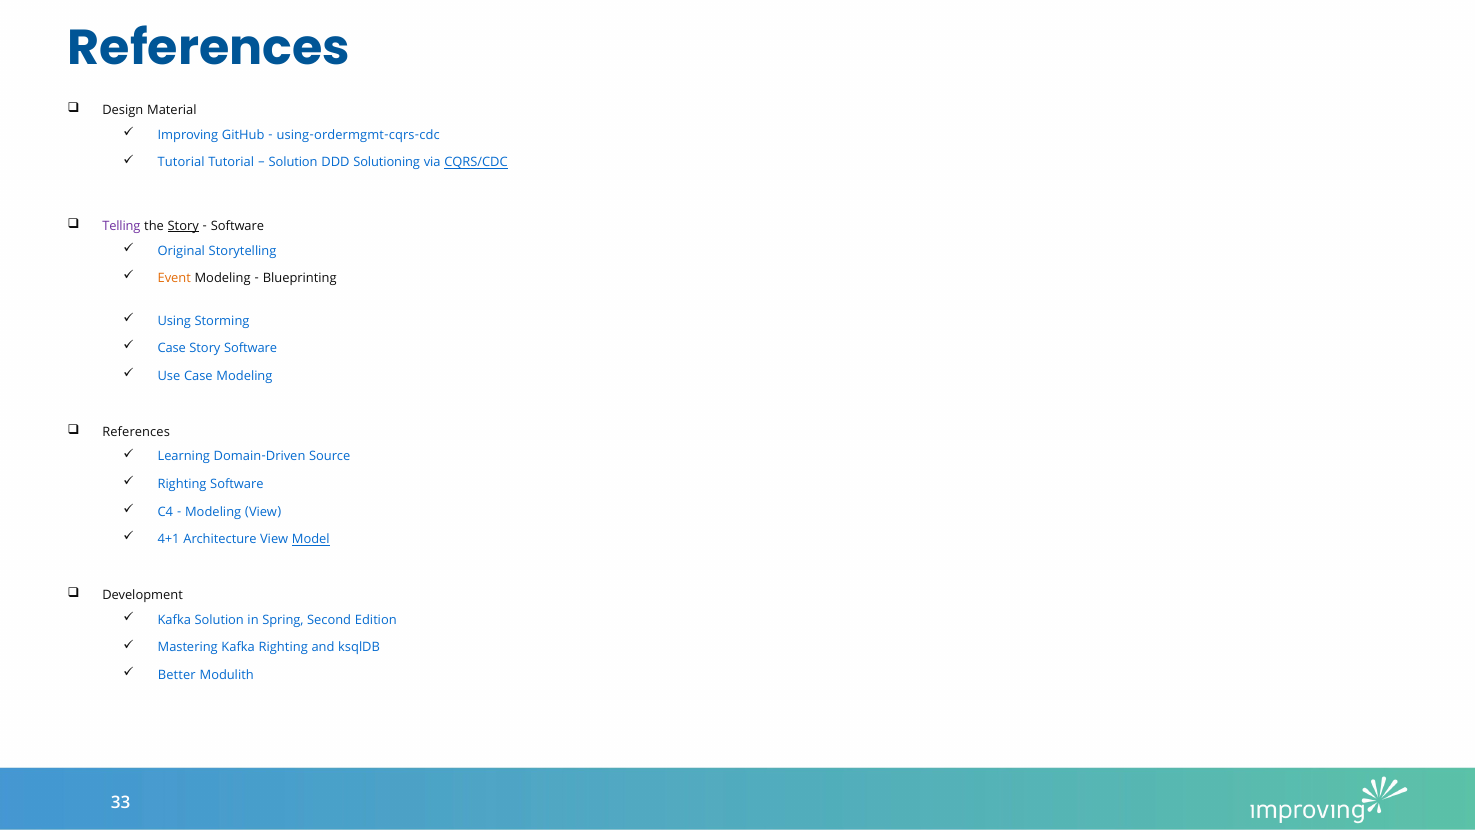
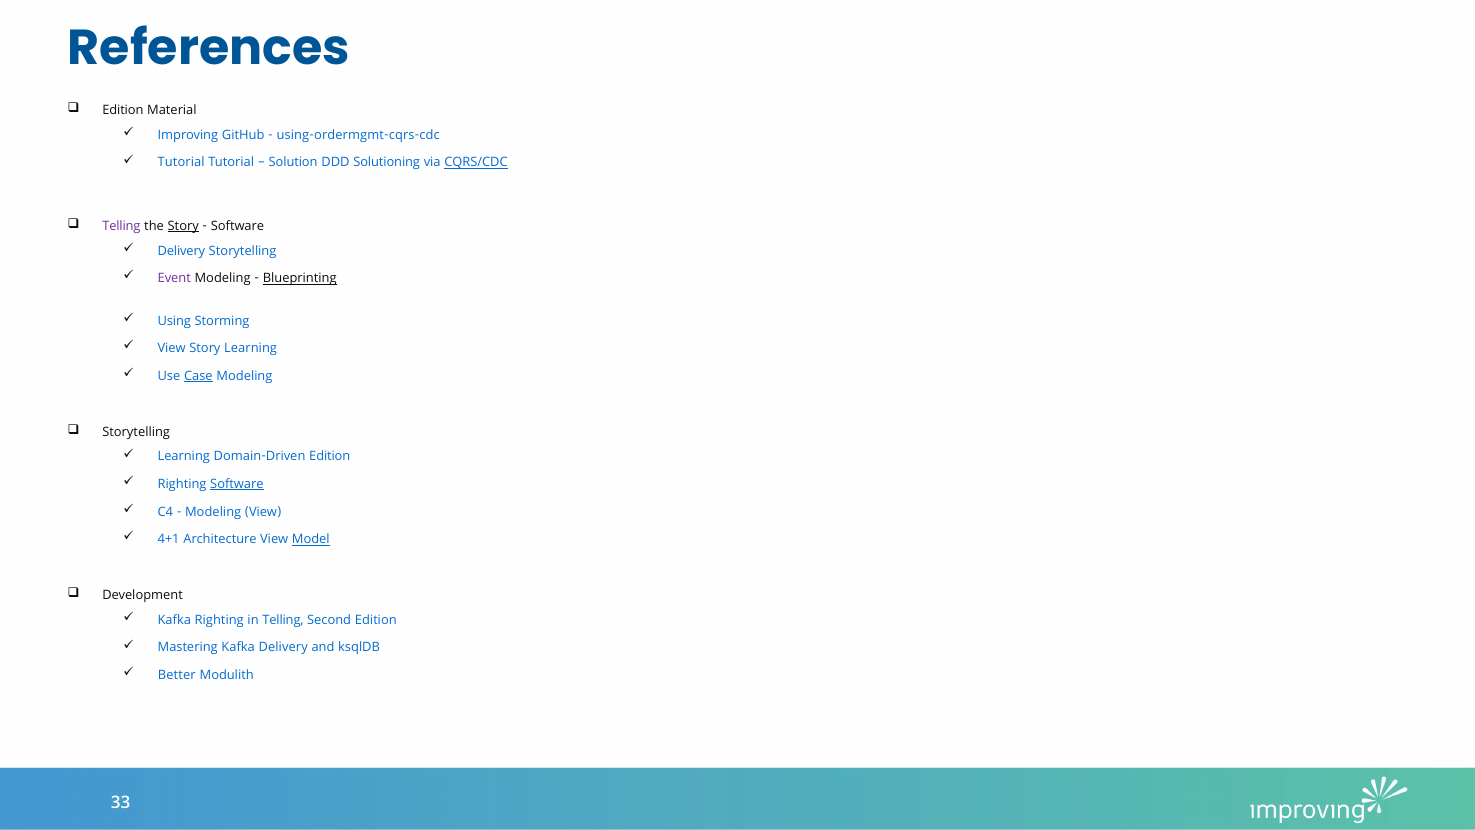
Design: Design -> Edition (123, 110)
Original: Original -> Delivery (181, 250)
Event colour: orange -> purple (174, 278)
Blueprinting underline: none -> present (300, 278)
Case: Case -> View (172, 348)
Story Software: Software -> Learning (251, 348)
Case underline: none -> present (198, 376)
References: References -> Storytelling (136, 432)
Domain-Driven Source: Source -> Edition (330, 456)
Software underline: none -> present (237, 484)
Kafka Solution: Solution -> Righting (219, 619)
in Spring: Spring -> Telling (283, 619)
Kafka Righting: Righting -> Delivery (283, 647)
